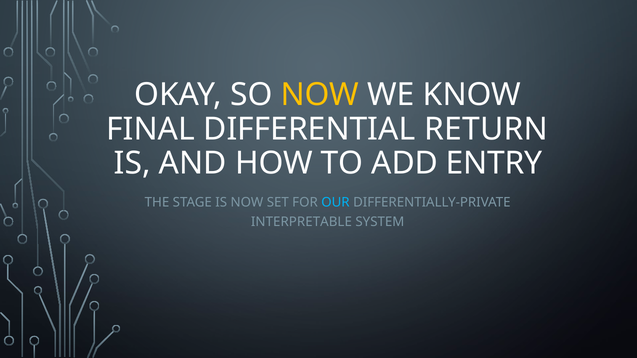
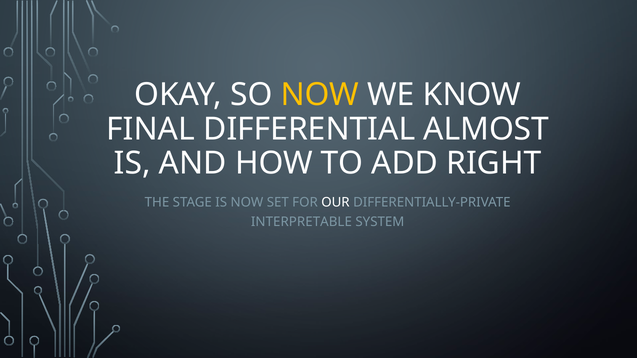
RETURN: RETURN -> ALMOST (486, 129)
ENTRY: ENTRY -> RIGHT (494, 164)
OUR colour: light blue -> white (335, 203)
